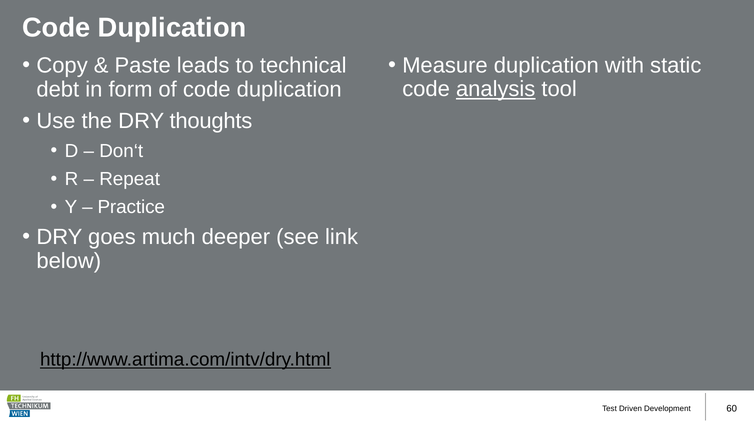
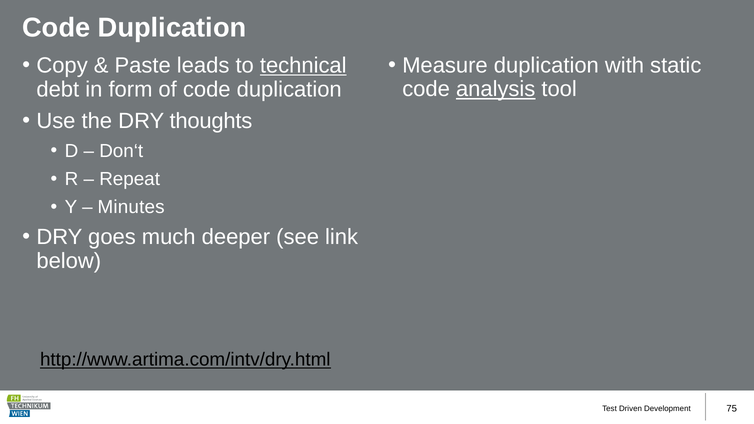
technical underline: none -> present (303, 66)
Practice: Practice -> Minutes (131, 207)
60: 60 -> 75 (732, 409)
